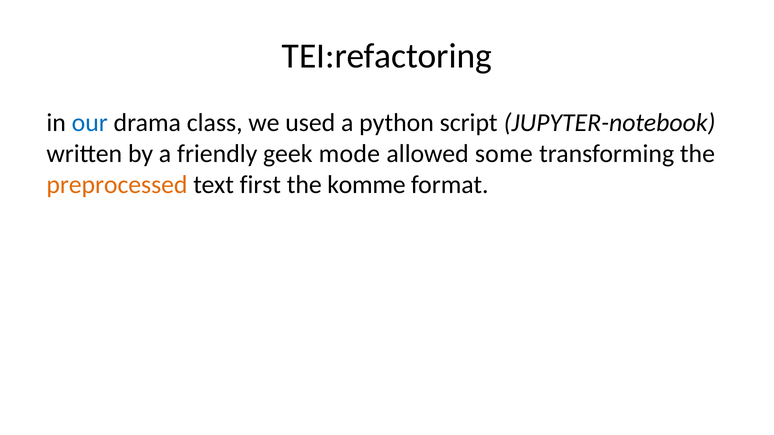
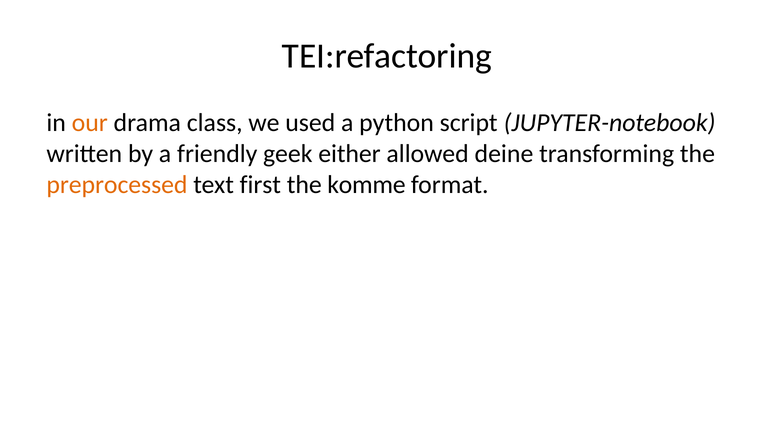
our colour: blue -> orange (90, 123)
mode: mode -> either (350, 154)
some: some -> deine (504, 154)
